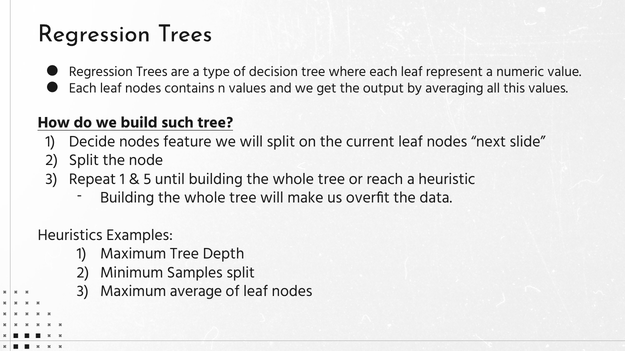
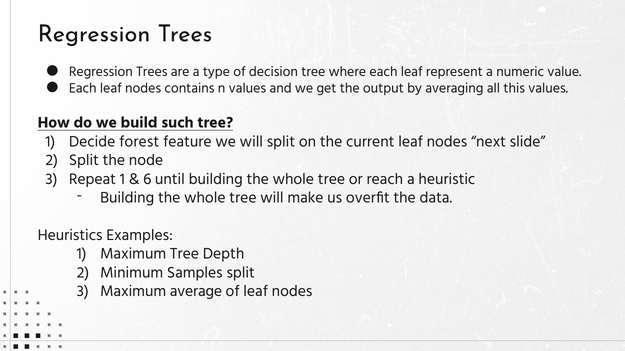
Decide nodes: nodes -> forest (139, 142)
5: 5 -> 6 (147, 179)
